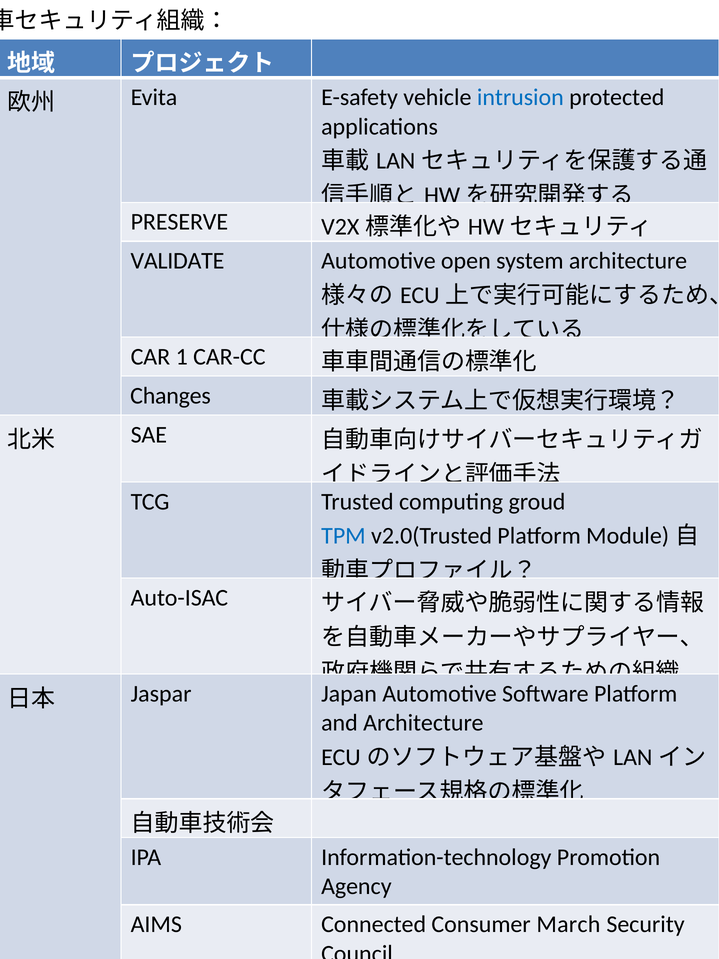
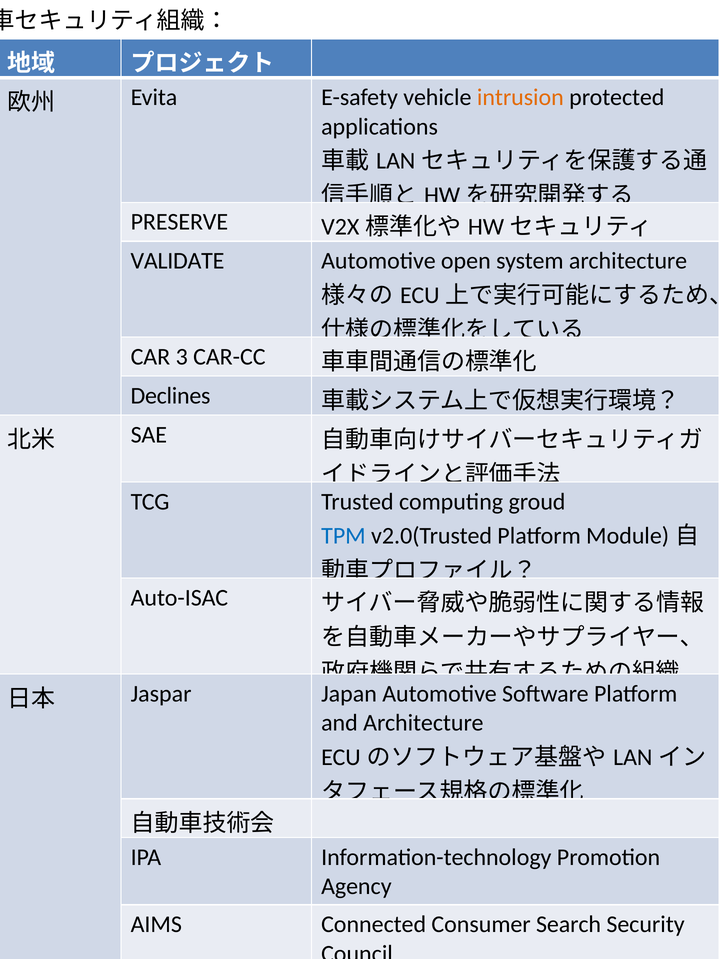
intrusion colour: blue -> orange (520, 97)
1: 1 -> 3 (182, 357)
Changes: Changes -> Declines (171, 396)
March: March -> Search (569, 924)
